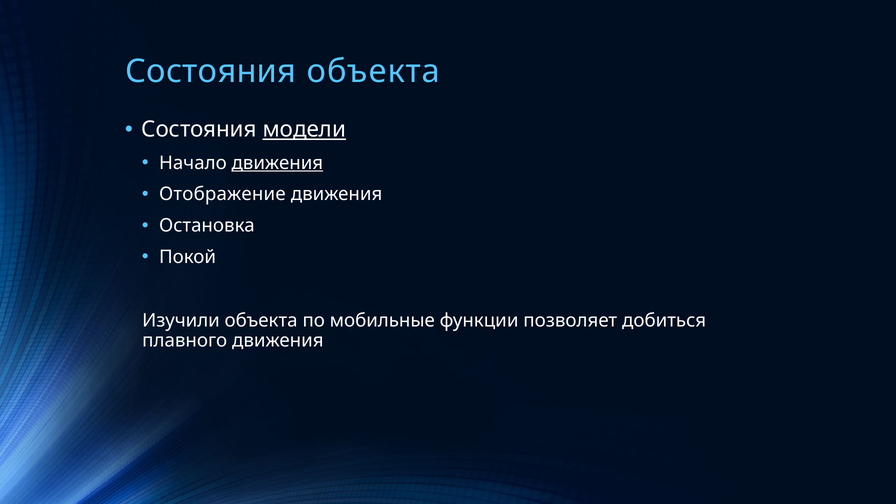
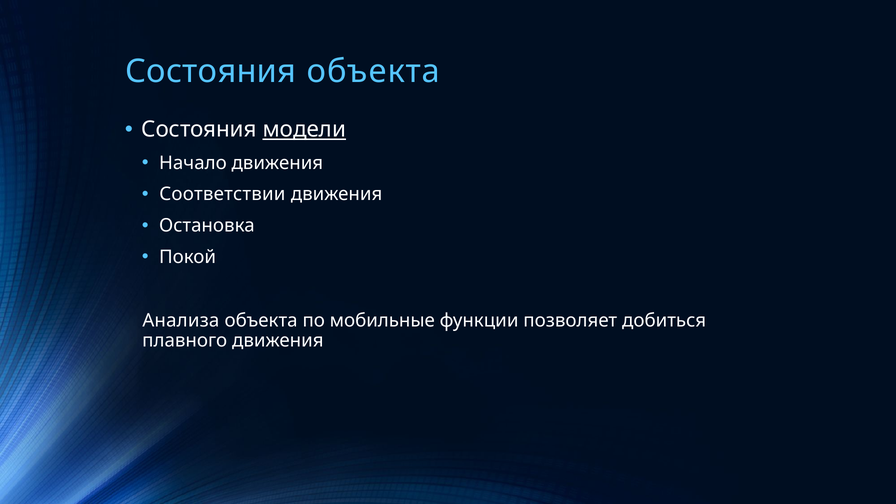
движения underline: present -> none (277, 163)
Отображение: Отображение -> Соответствии (222, 194)
Изучили: Изучили -> Анализа (181, 320)
